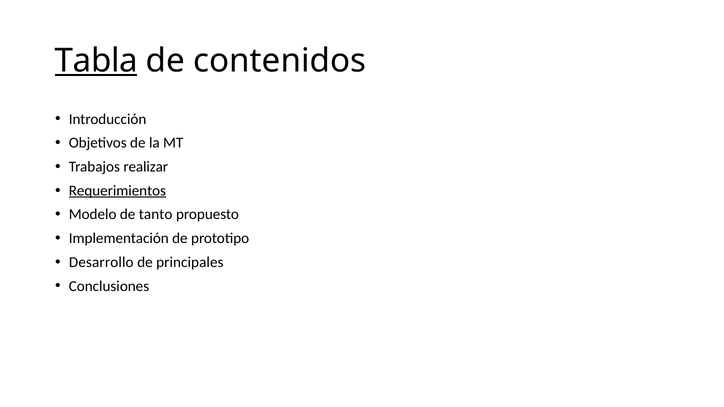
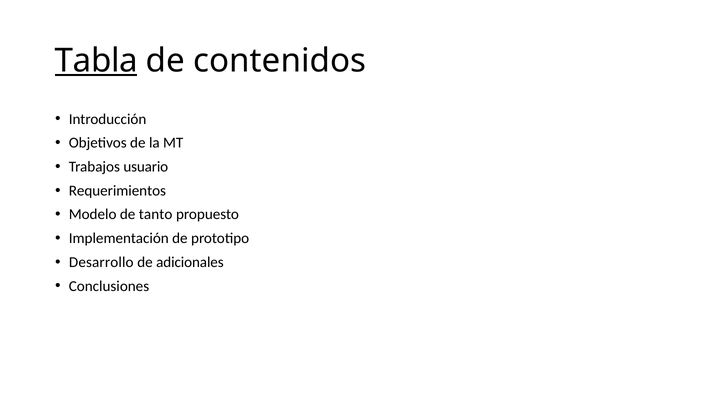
realizar: realizar -> usuario (146, 167)
Requerimientos underline: present -> none (117, 191)
principales: principales -> adicionales (190, 262)
